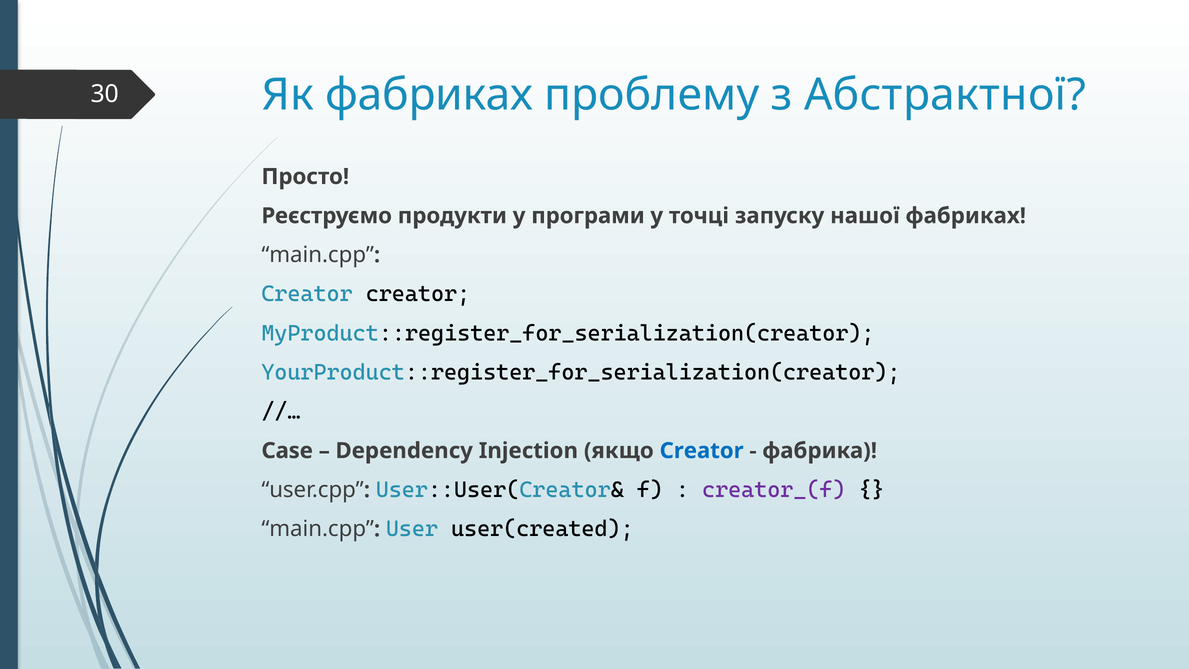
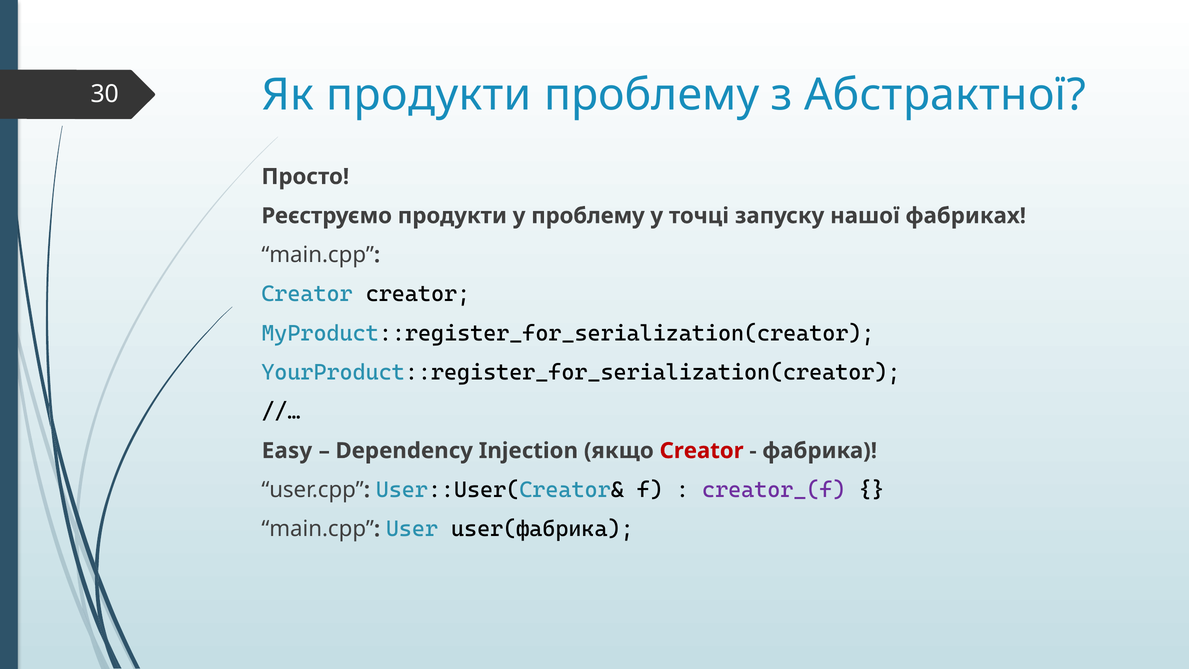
Як фабриках: фабриках -> продукти (429, 95)
у програми: програми -> проблему (588, 216)
Case: Case -> Easy (287, 451)
Creator colour: blue -> red (702, 451)
user(created: user(created -> user(фабрика (542, 529)
